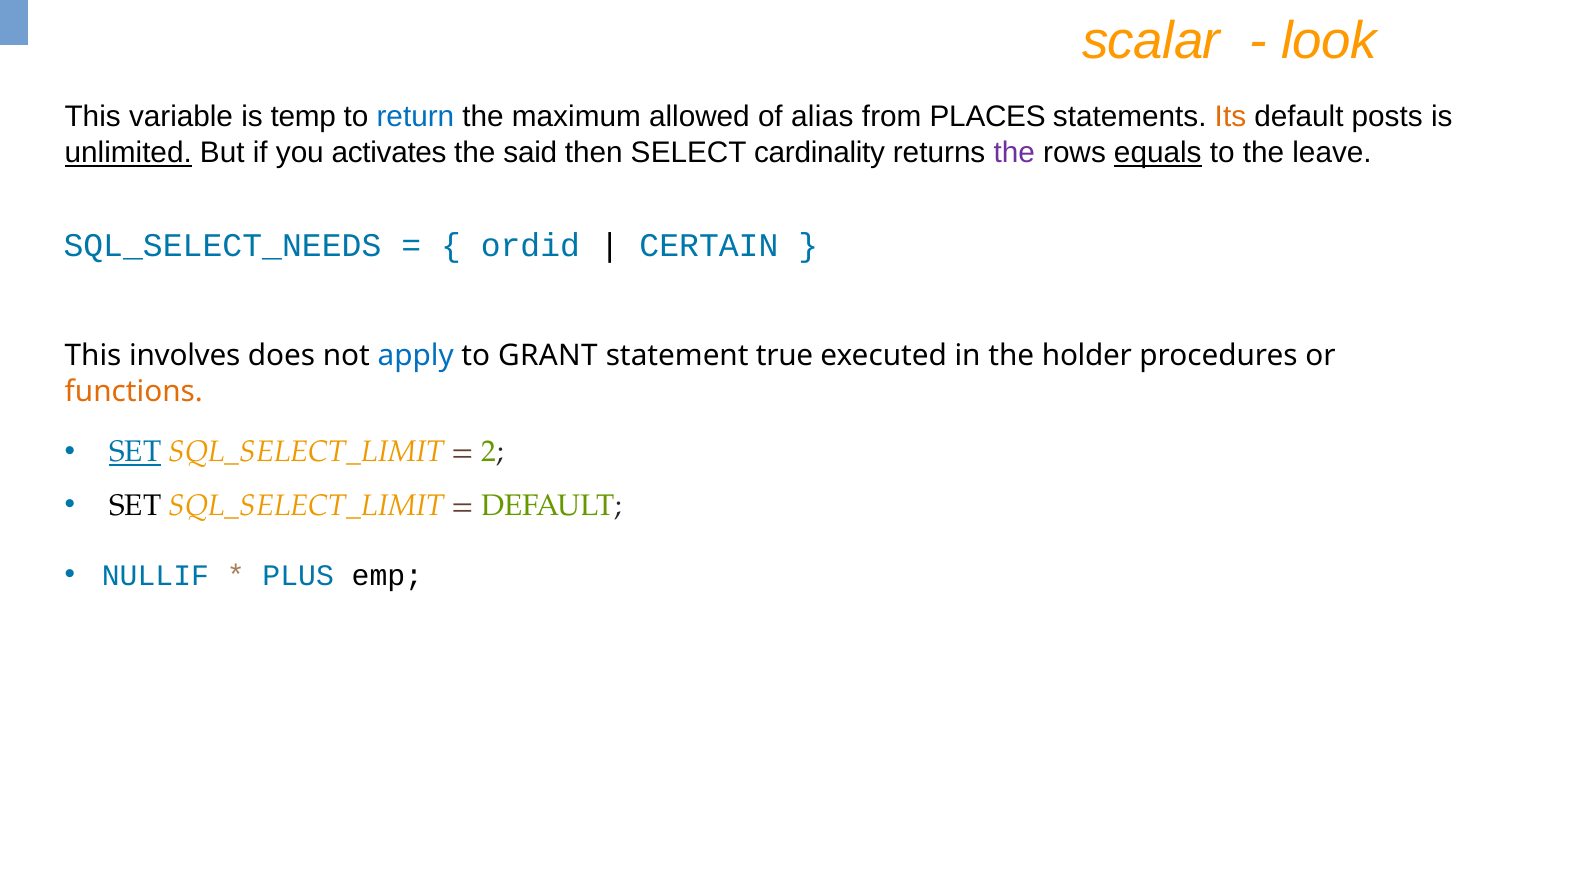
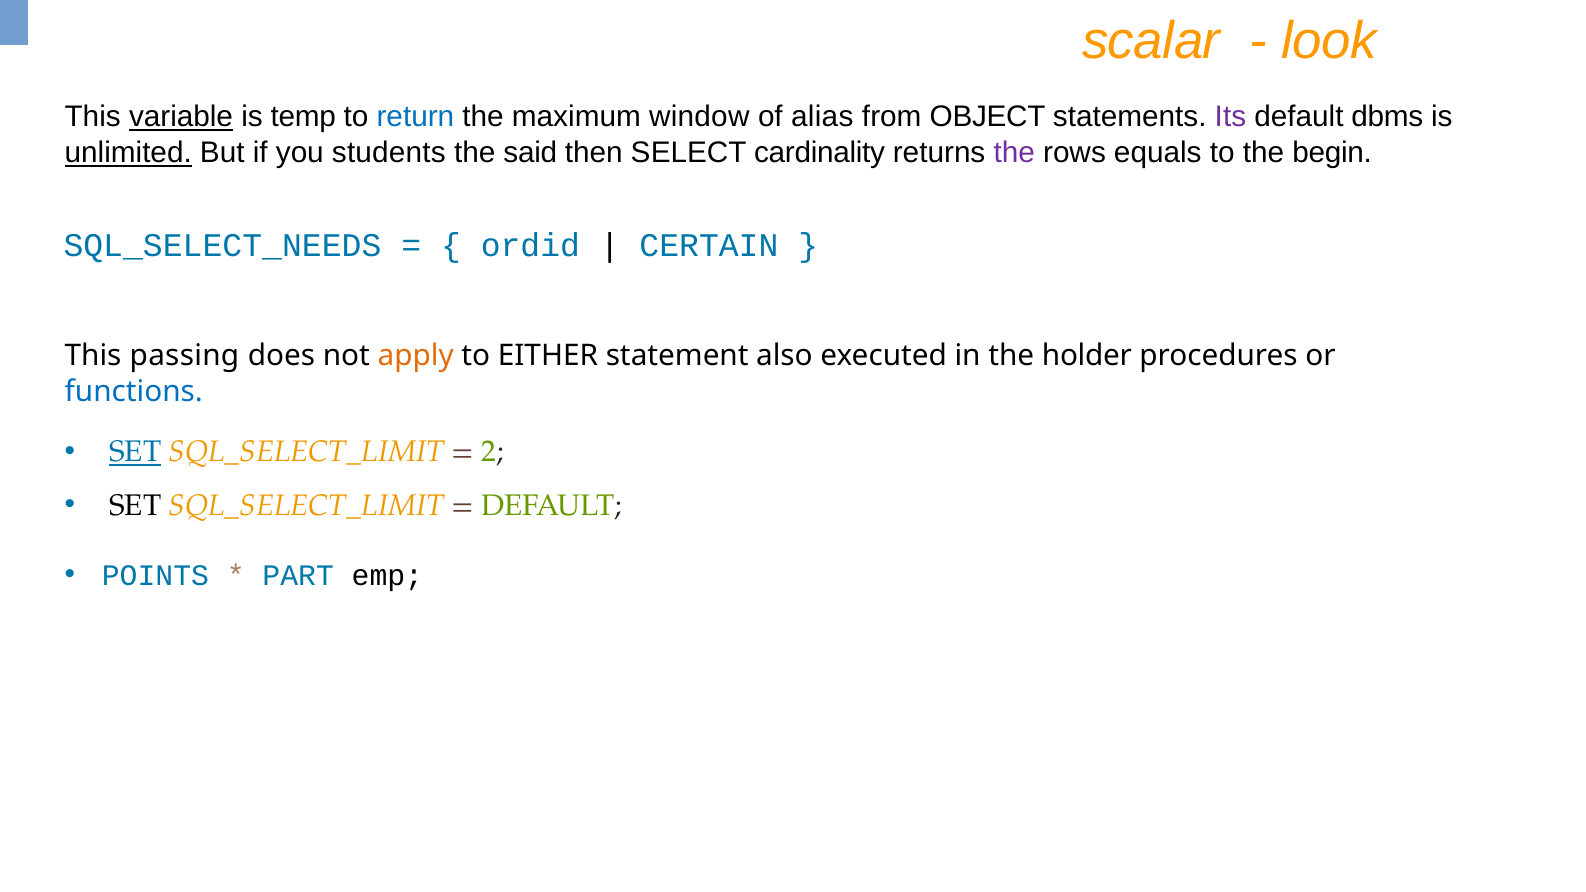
variable underline: none -> present (181, 117)
allowed: allowed -> window (699, 117)
PLACES: PLACES -> OBJECT (988, 117)
Its colour: orange -> purple (1230, 117)
posts: posts -> dbms (1387, 117)
activates: activates -> students (389, 153)
equals underline: present -> none (1158, 153)
leave: leave -> begin (1332, 153)
involves: involves -> passing (184, 356)
apply colour: blue -> orange (416, 356)
GRANT: GRANT -> EITHER (548, 356)
true: true -> also (784, 356)
functions colour: orange -> blue (134, 392)
NULLIF: NULLIF -> POINTS (155, 576)
PLUS: PLUS -> PART (298, 576)
